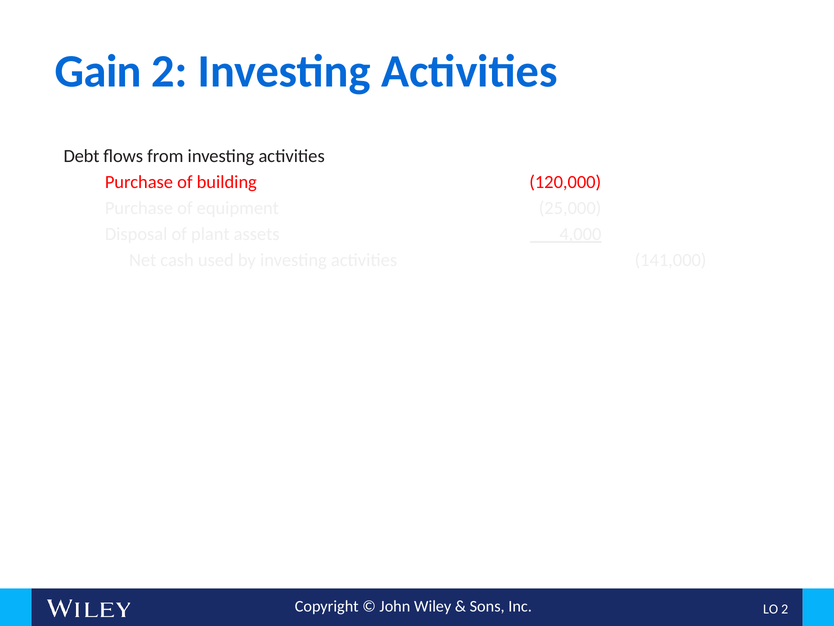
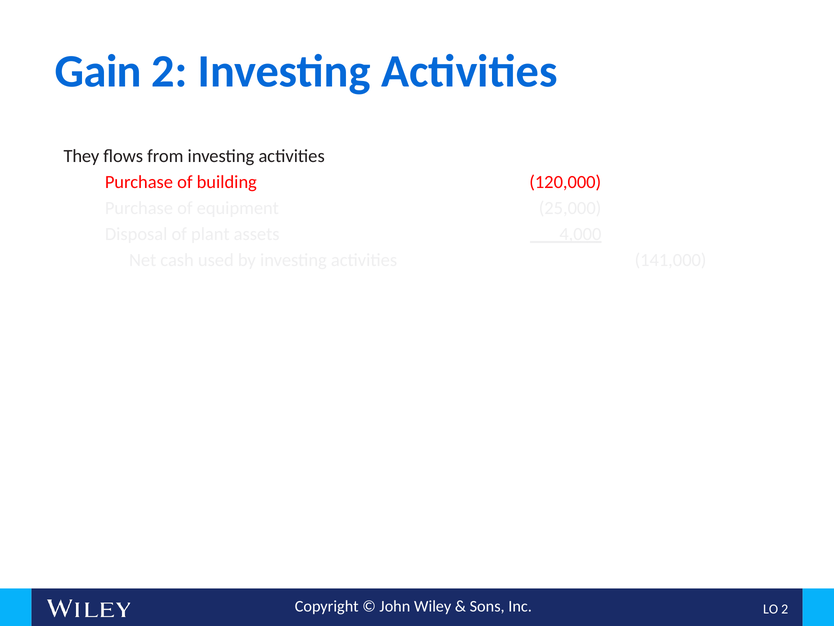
Debt: Debt -> They (81, 156)
